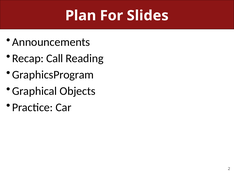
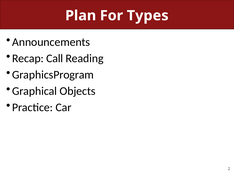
Slides: Slides -> Types (148, 16)
